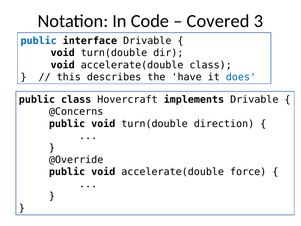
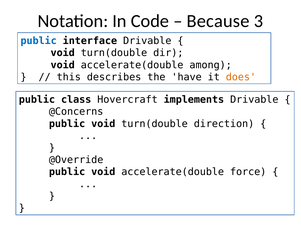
Covered: Covered -> Because (218, 21)
accelerate(double class: class -> among (211, 65)
does colour: blue -> orange (241, 77)
